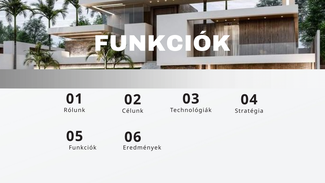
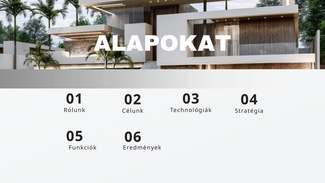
FUNKCIÓK: FUNKCIÓK -> ALAPOKAT (162, 43)
